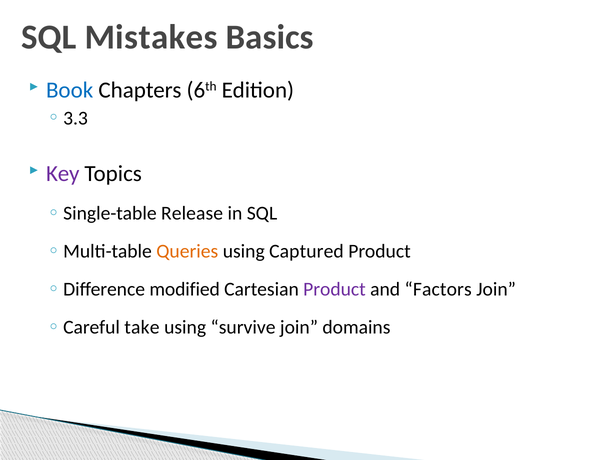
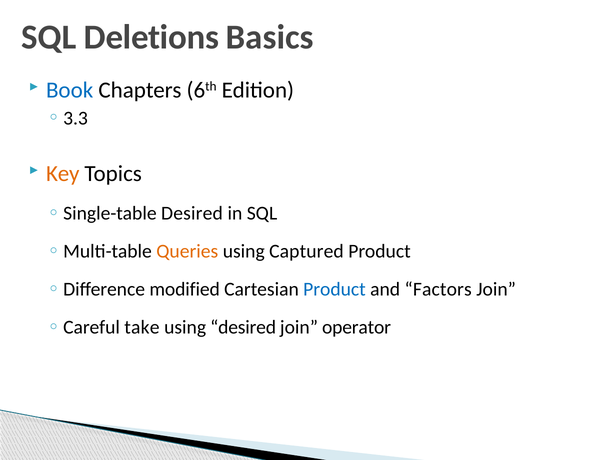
Mistakes: Mistakes -> Deletions (151, 37)
Key colour: purple -> orange (63, 174)
Release: Release -> Desired (192, 214)
Product colour: purple -> blue (334, 290)
using survive: survive -> desired (243, 328)
domains: domains -> operator (357, 328)
